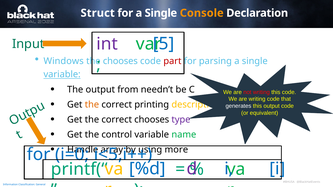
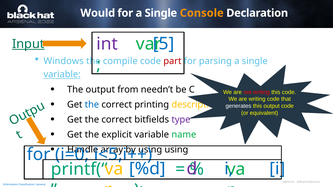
Struct: Struct -> Would (98, 13)
Input underline: none -> present (28, 44)
chooses: chooses -> compile (120, 61)
the colour: orange -> blue (92, 105)
correct chooses: chooses -> bitfields (152, 120)
control: control -> explicit (117, 135)
more: more -> using (176, 150)
